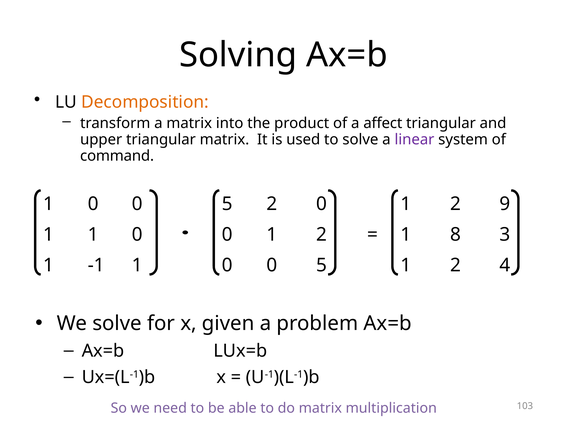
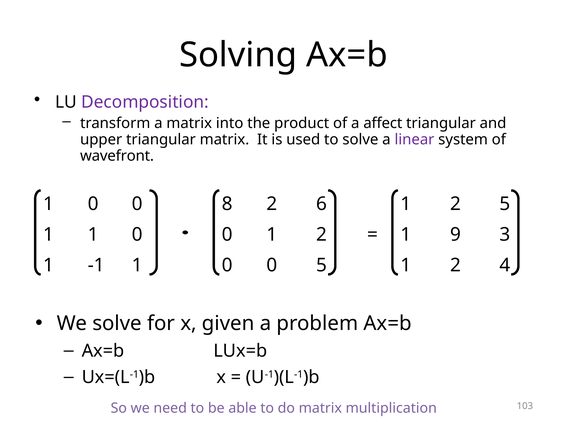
Decomposition colour: orange -> purple (145, 102)
command: command -> wavefront (117, 155)
5: 5 -> 8 (227, 204)
2 0: 0 -> 6 (322, 204)
2 9: 9 -> 5 (505, 204)
8: 8 -> 9 (456, 234)
